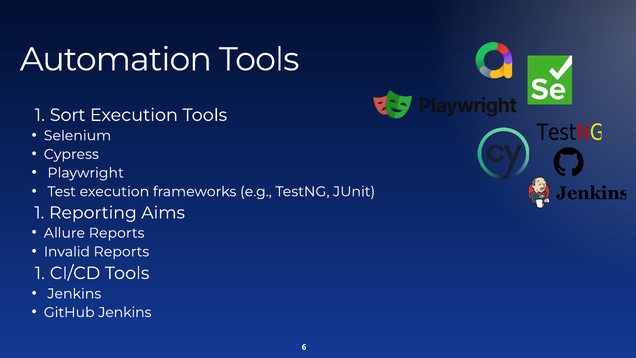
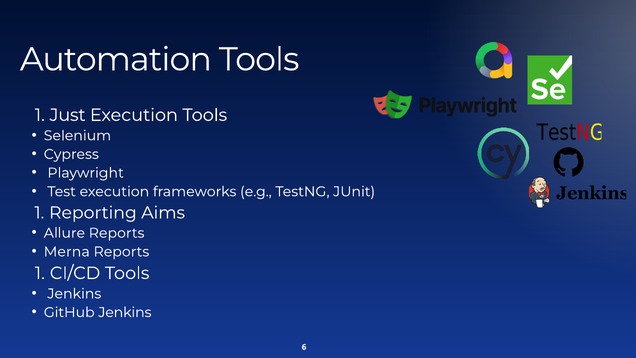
Sort: Sort -> Just (68, 115)
Invalid: Invalid -> Merna (67, 252)
